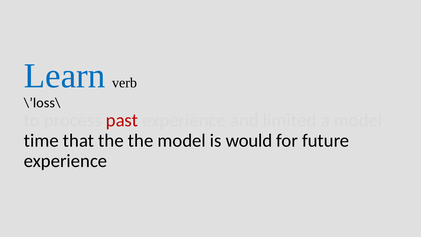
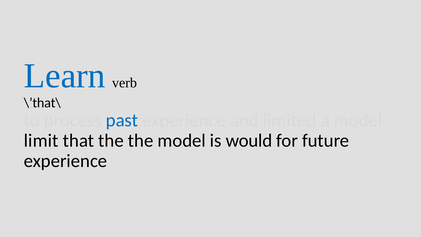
\’loss\: \’loss\ -> \’that\ (42, 103)
past colour: red -> blue (122, 120)
time: time -> limit (41, 140)
